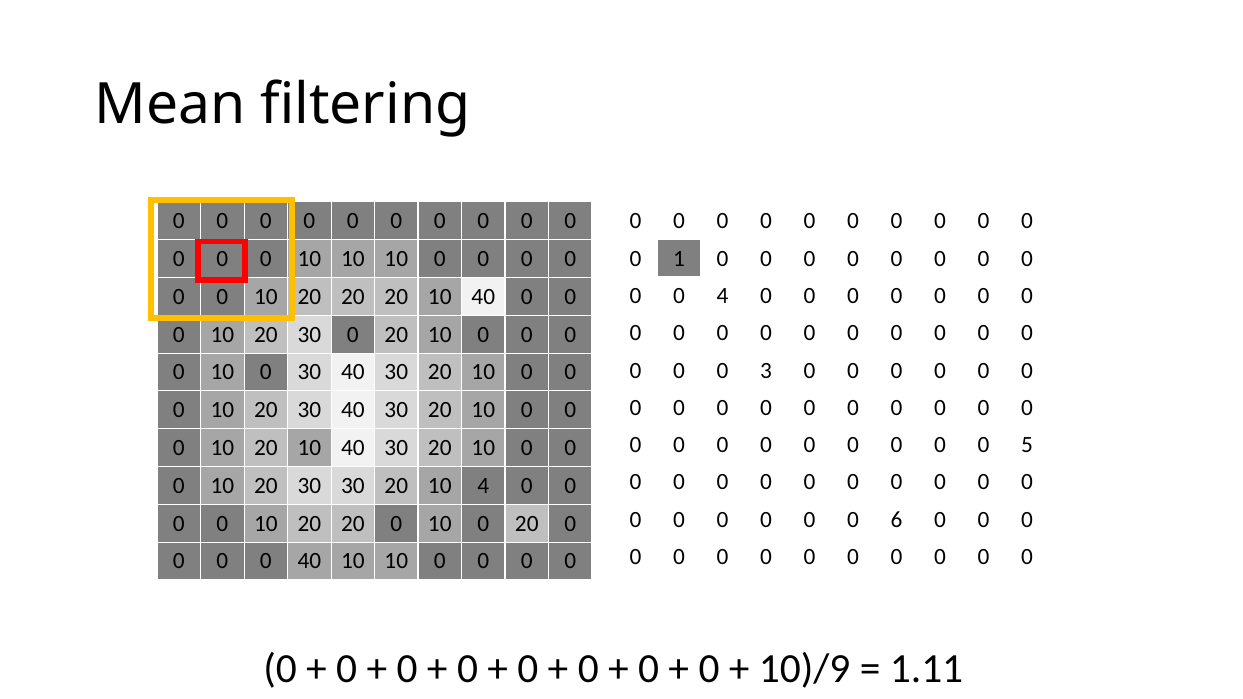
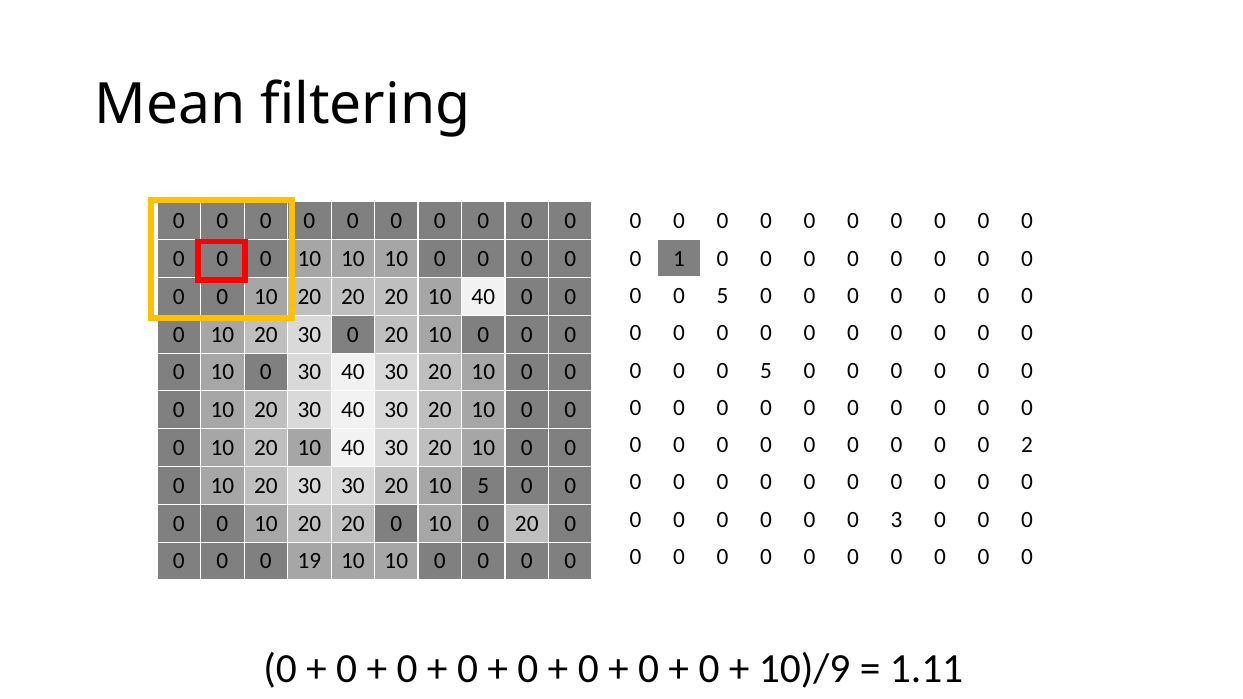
4: 4 -> 5 (722, 296)
3: 3 -> 5 (766, 370)
5: 5 -> 2 (1027, 445)
10 4: 4 -> 5 (483, 486)
6: 6 -> 3 (896, 520)
0 40: 40 -> 19 (309, 561)
